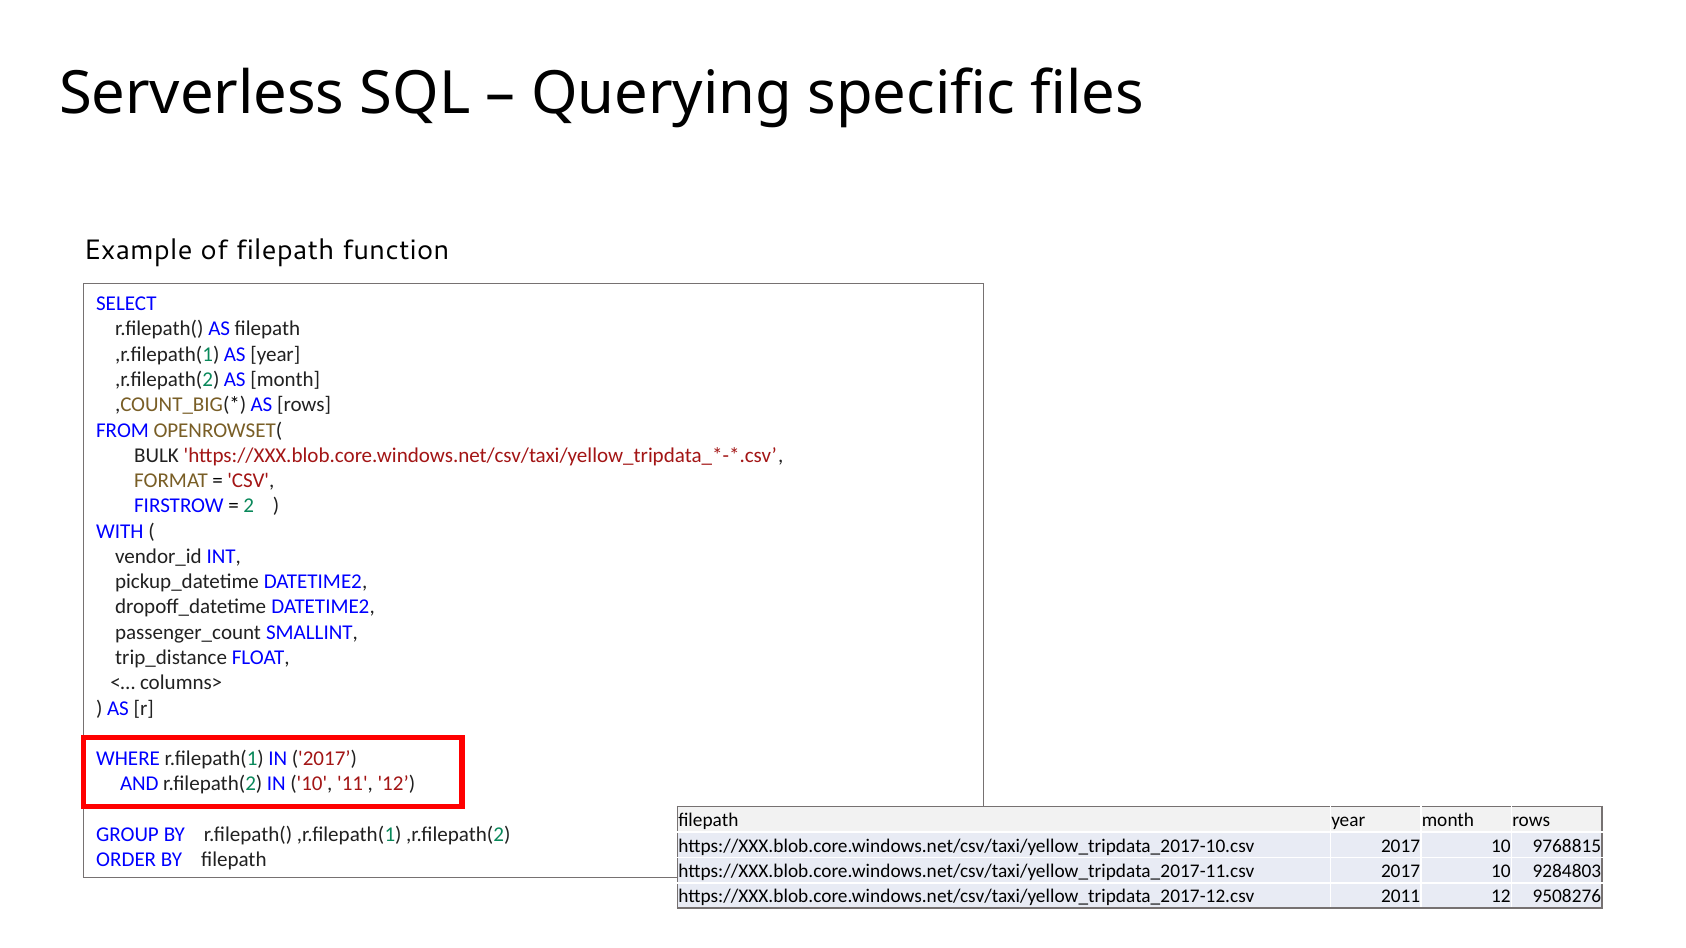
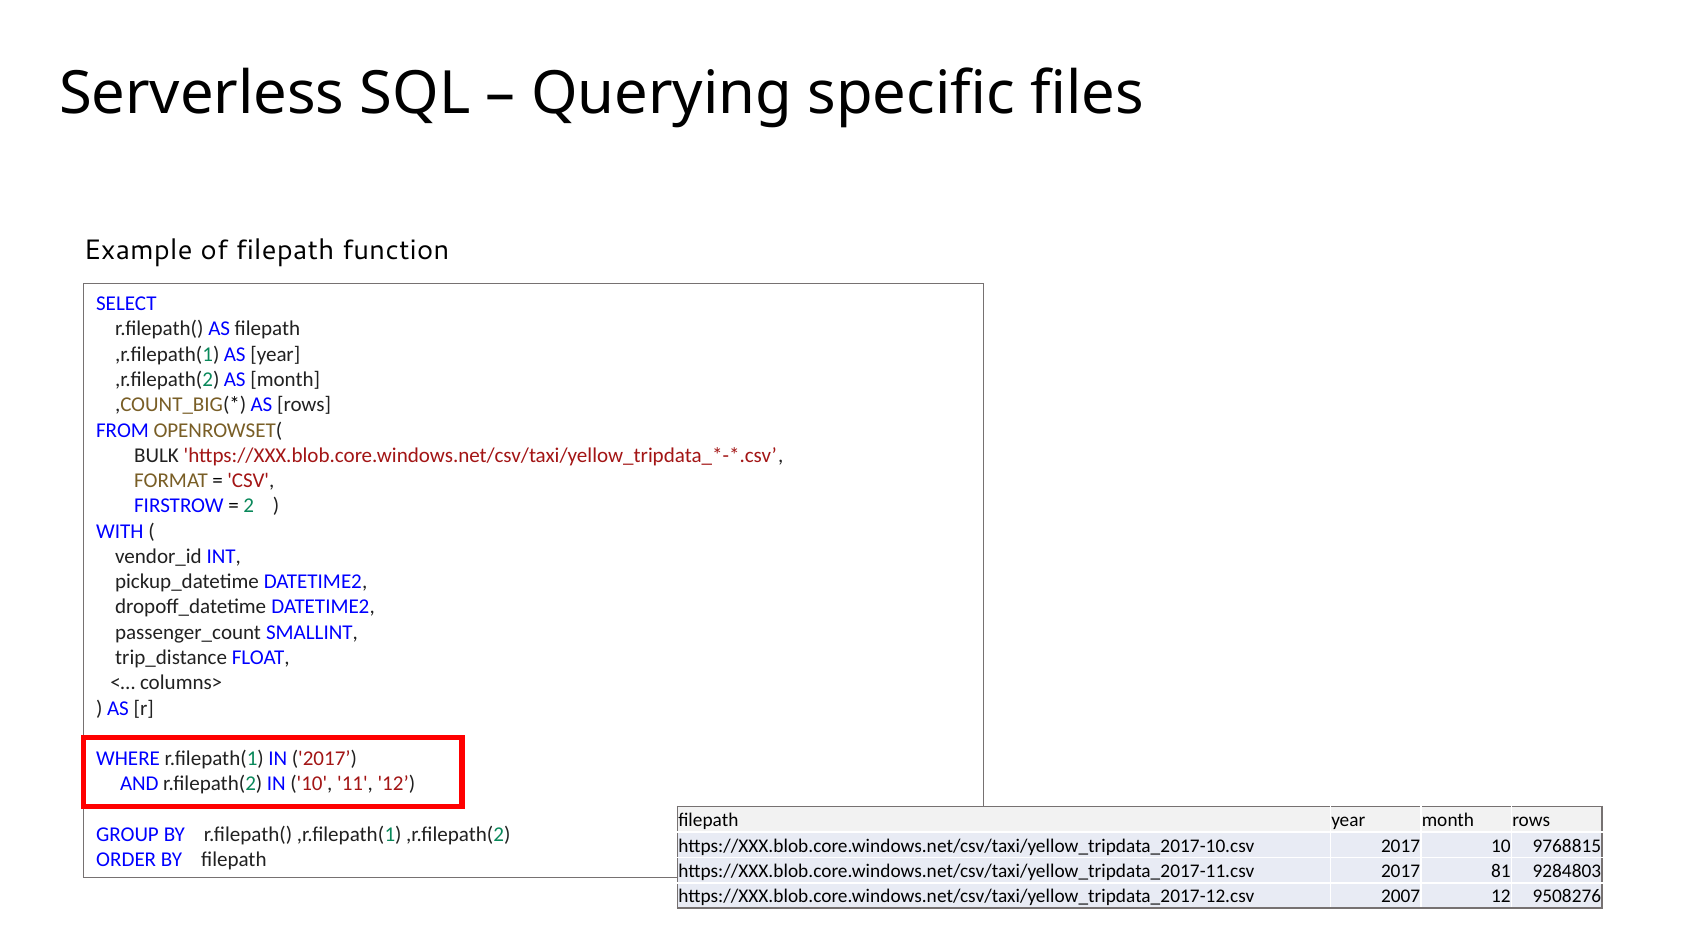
10: 10 -> 81 (1501, 871)
2011: 2011 -> 2007 (1401, 897)
